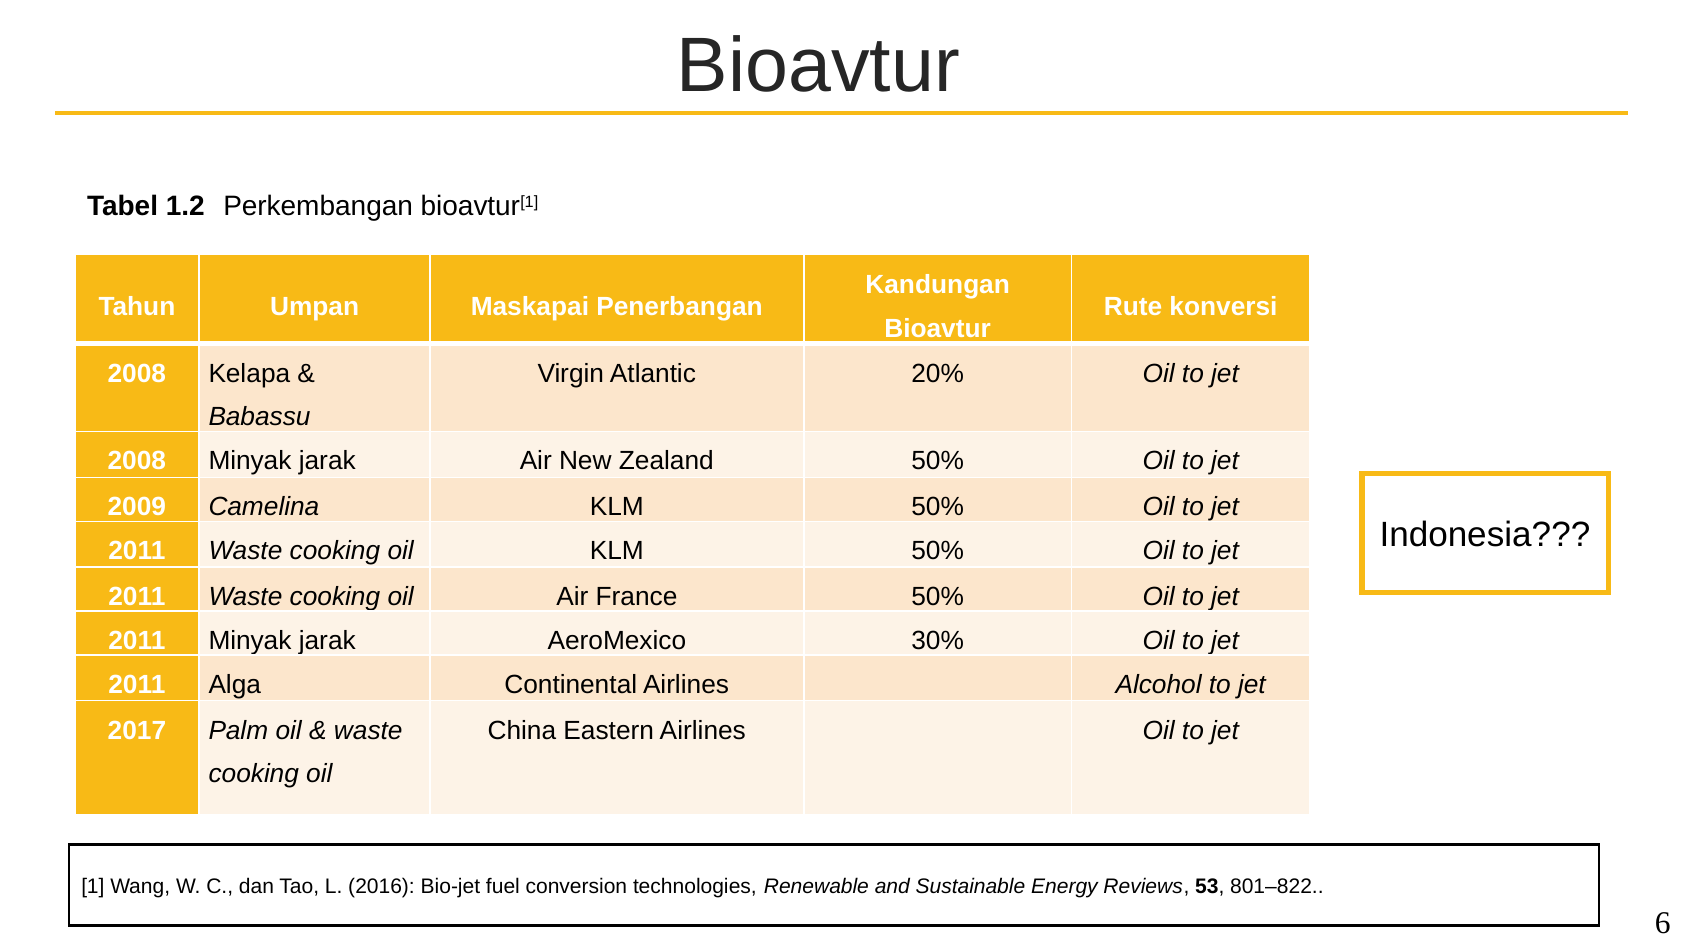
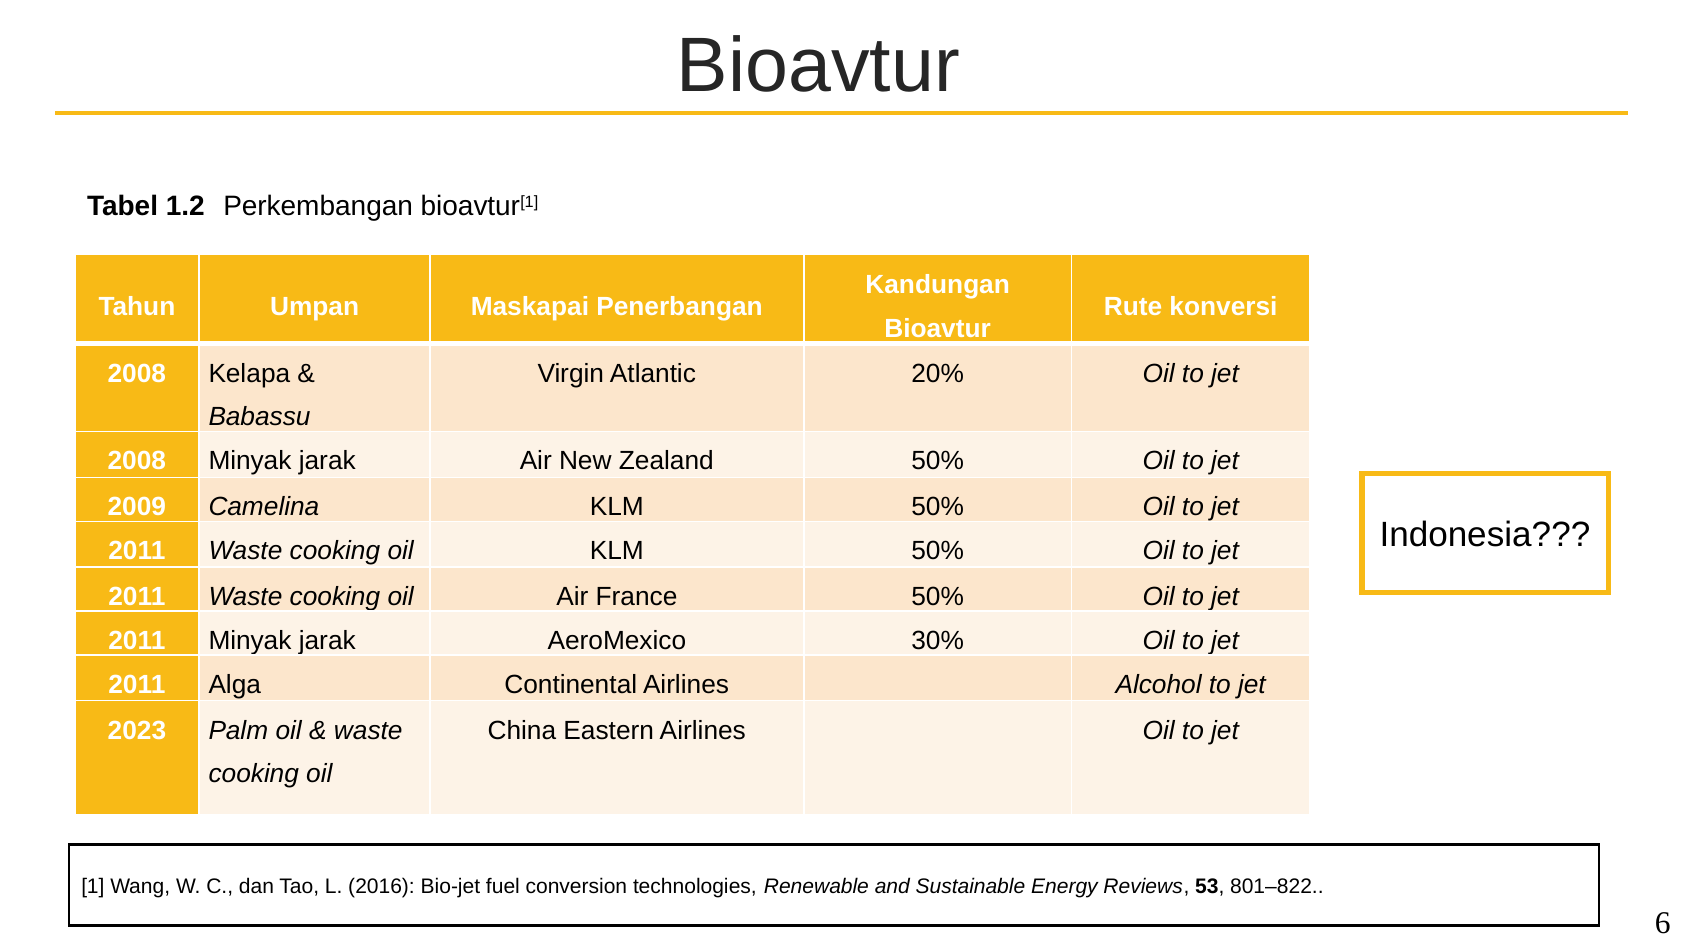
2017: 2017 -> 2023 (137, 730)
